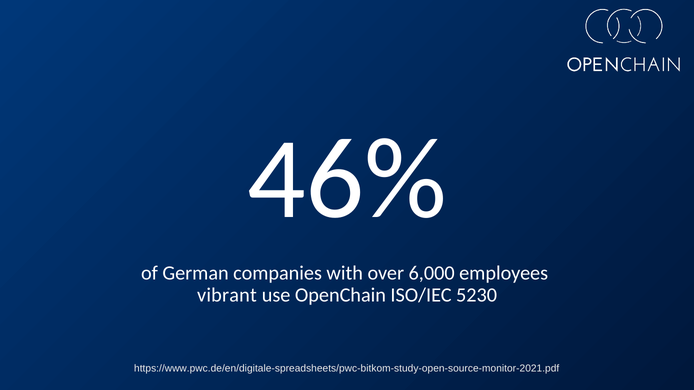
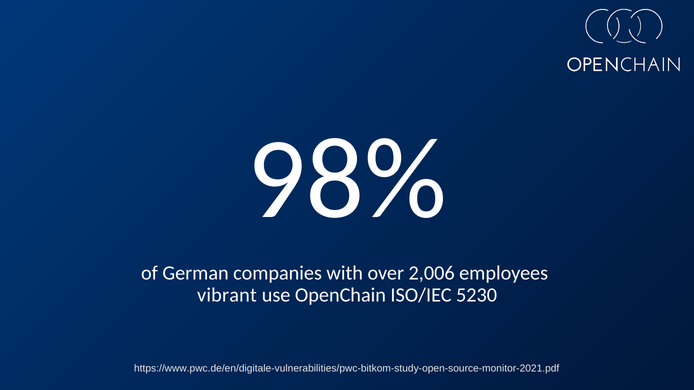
46%: 46% -> 98% (347, 179)
6,000: 6,000 -> 2,006 (432, 273)
https://www.pwc.de/en/digitale-spreadsheets/pwc-bitkom-study-open-source-monitor-2021.pdf: https://www.pwc.de/en/digitale-spreadsheets/pwc-bitkom-study-open-source-monitor-2021.pdf -> https://www.pwc.de/en/digitale-vulnerabilities/pwc-bitkom-study-open-source-monitor-2021.pdf (347, 369)
